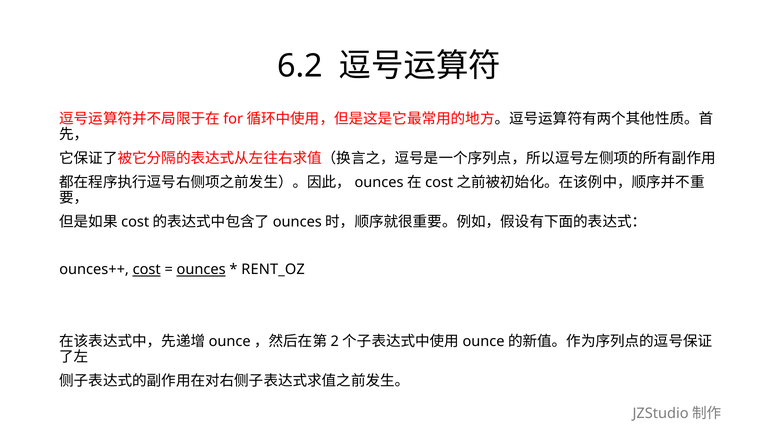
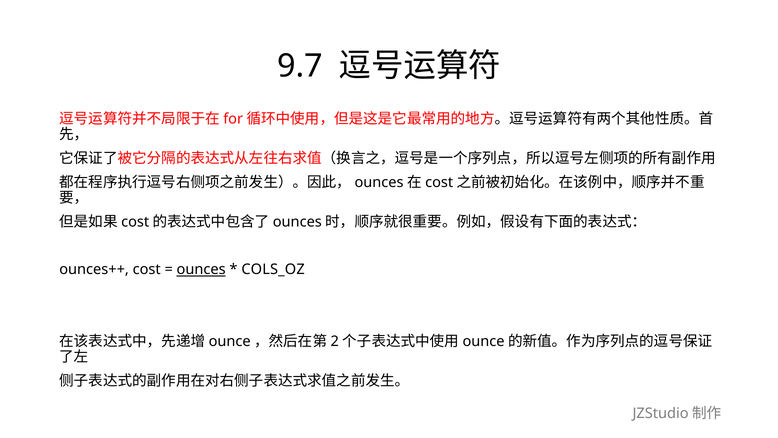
6.2: 6.2 -> 9.7 (300, 66)
cost underline: present -> none (147, 269)
RENT_OZ: RENT_OZ -> COLS_OZ (273, 269)
